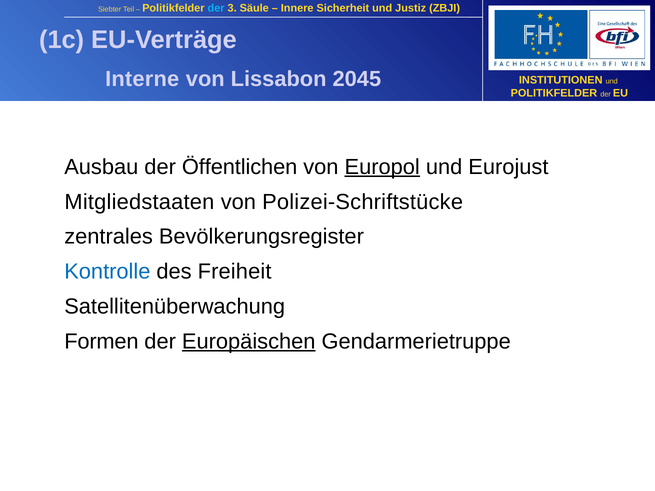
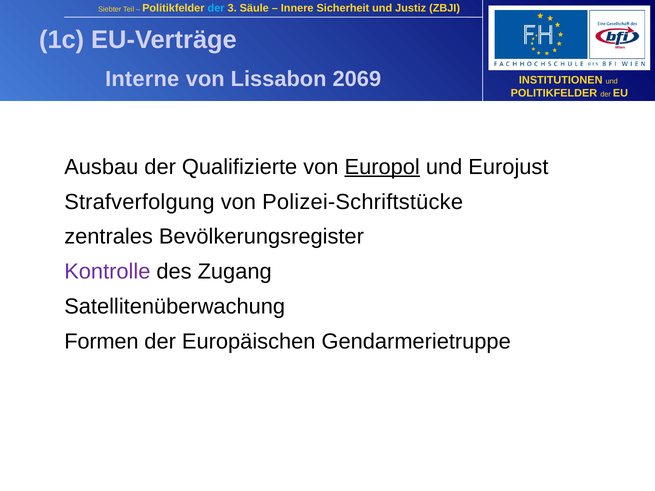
2045: 2045 -> 2069 (357, 79)
Öffentlichen: Öffentlichen -> Qualifizierte (240, 167)
Mitgliedstaaten: Mitgliedstaaten -> Strafverfolgung (139, 202)
Kontrolle colour: blue -> purple (107, 272)
Freiheit: Freiheit -> Zugang (235, 272)
Europäischen underline: present -> none (249, 342)
